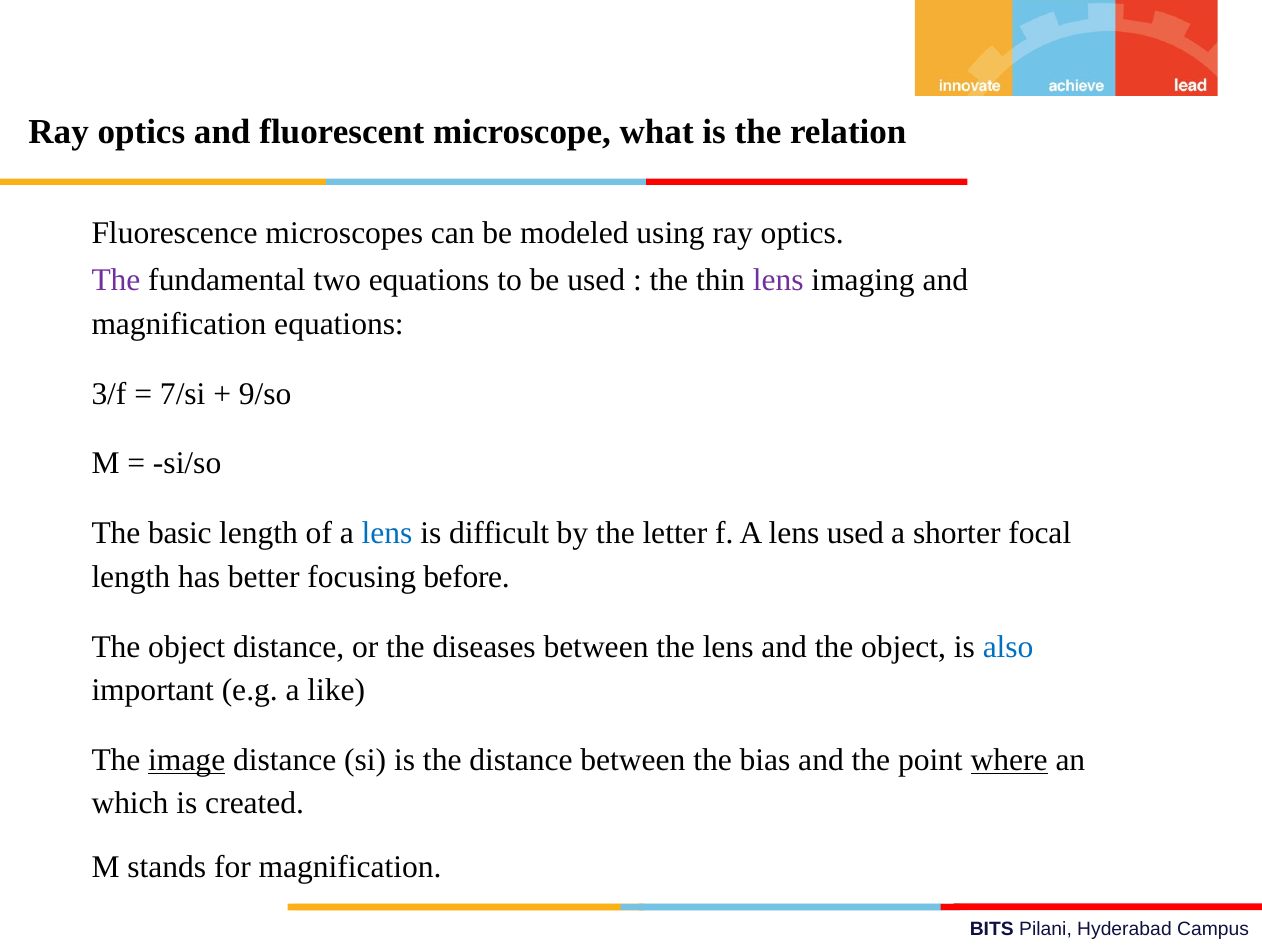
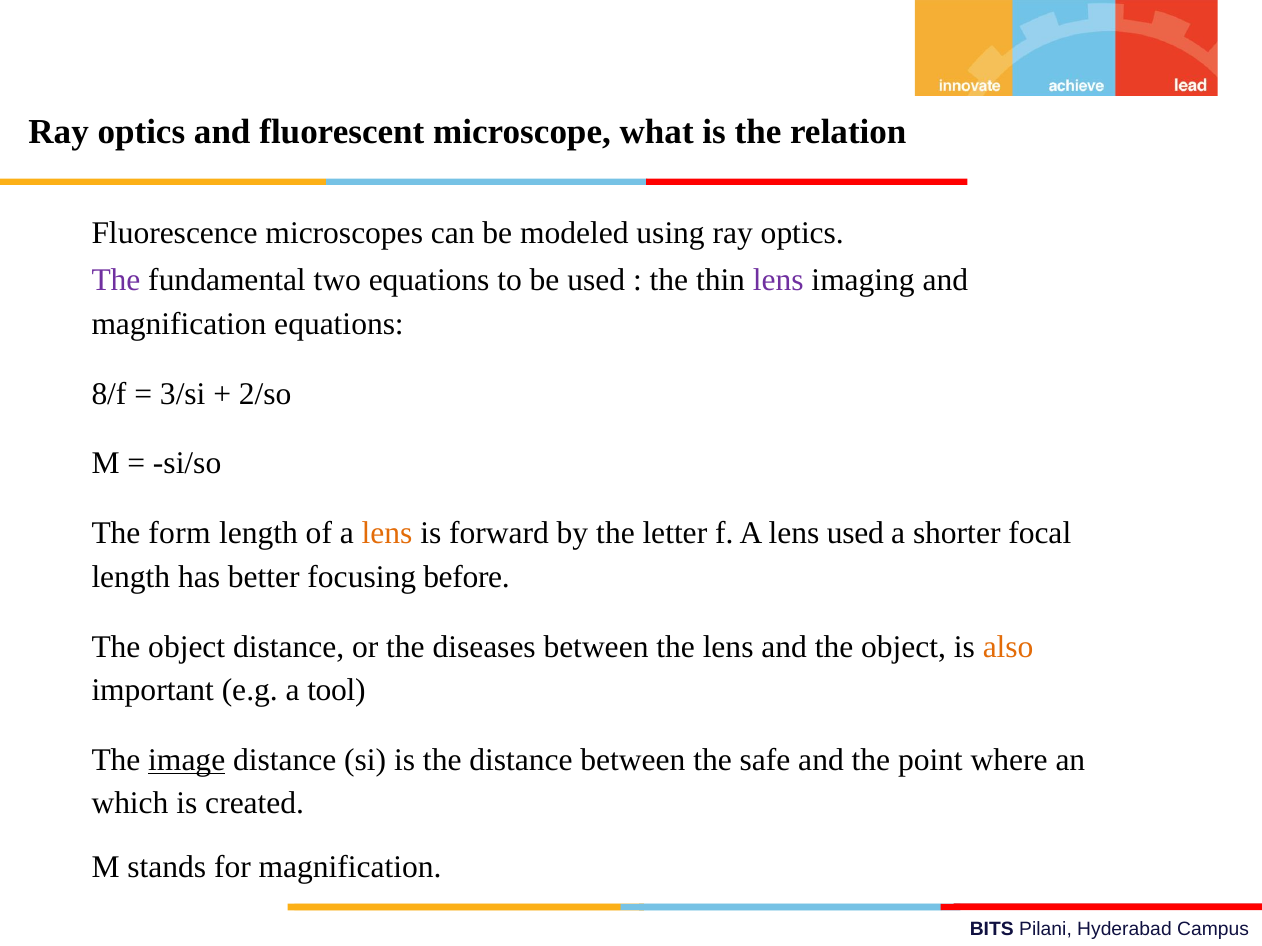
3/f: 3/f -> 8/f (109, 394)
7/si: 7/si -> 3/si (183, 394)
9/so: 9/so -> 2/so (265, 394)
basic: basic -> form (180, 534)
lens colour: blue -> orange (387, 534)
difficult: difficult -> forward (499, 534)
also colour: blue -> orange (1008, 647)
like: like -> tool (336, 690)
bias: bias -> safe (765, 760)
where underline: present -> none (1009, 760)
